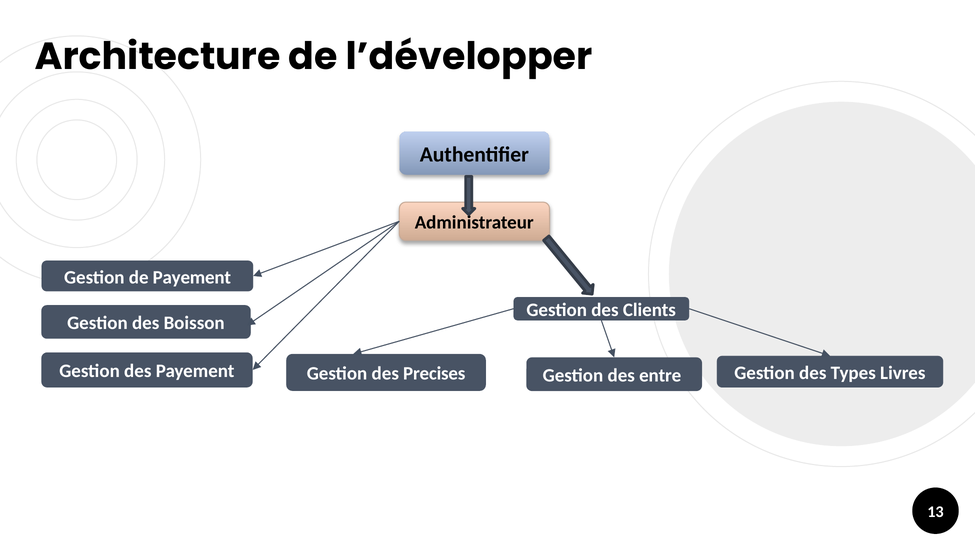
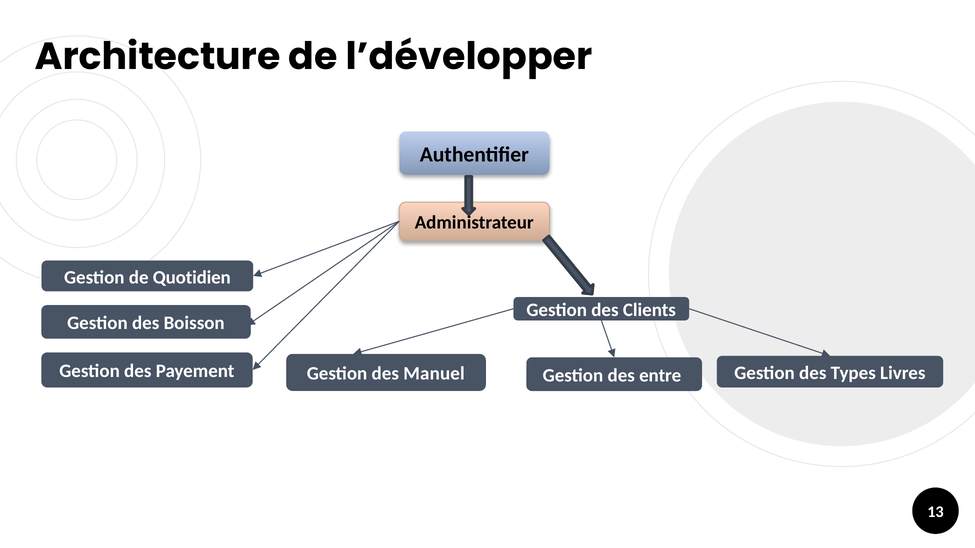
de Payement: Payement -> Quotidien (192, 277)
Precises: Precises -> Manuel (434, 374)
